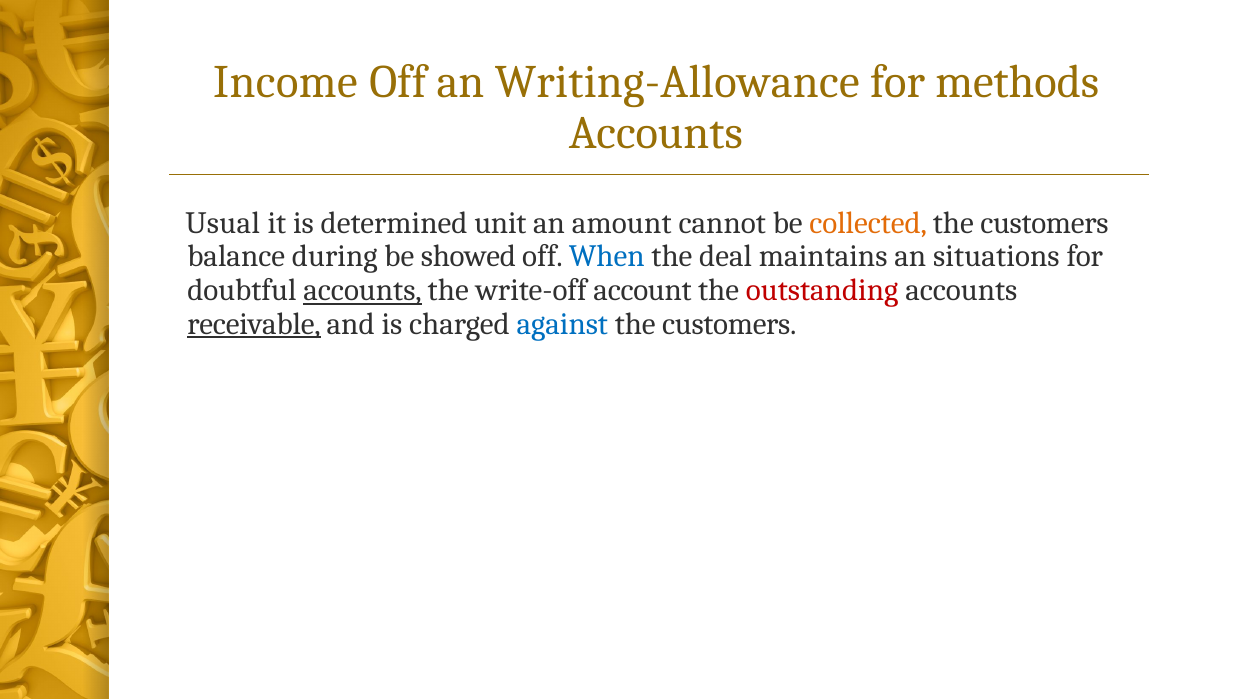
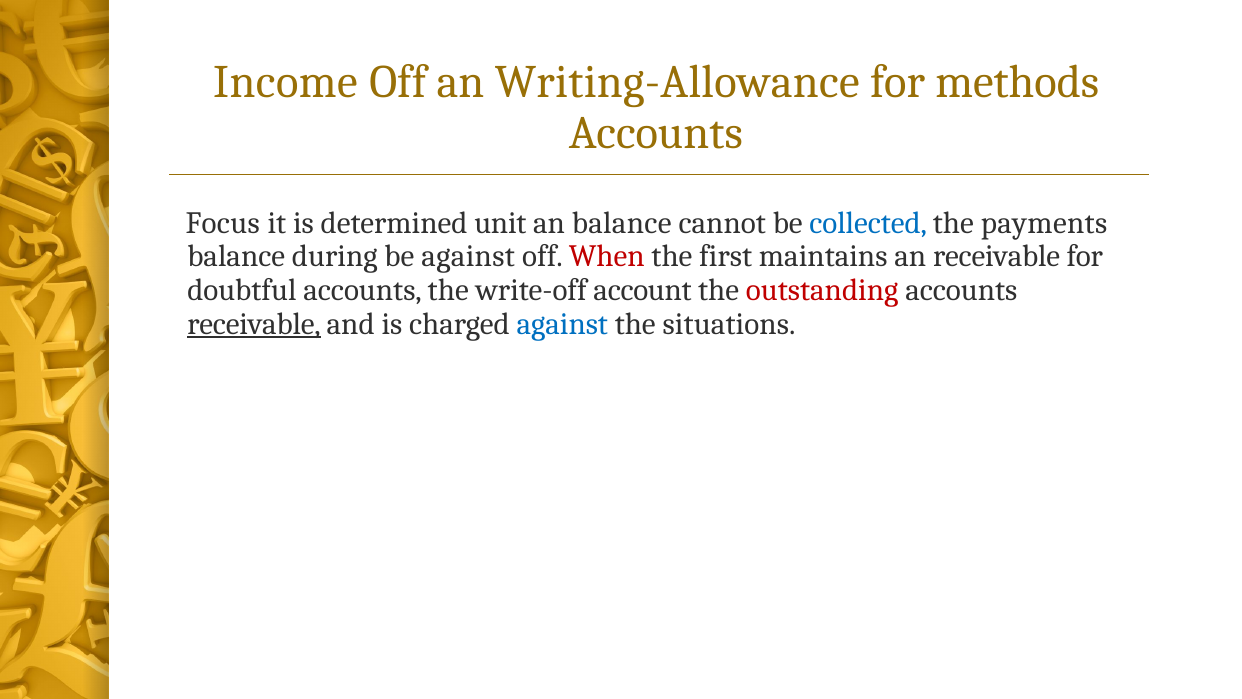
Usual: Usual -> Focus (223, 223)
an amount: amount -> balance (622, 223)
collected colour: orange -> blue (868, 223)
customers: customers -> payments (1044, 223)
be showed: showed -> against (468, 257)
When colour: blue -> red (607, 257)
deal: deal -> first (726, 257)
an situations: situations -> receivable (997, 257)
accounts underline: present -> none (363, 290)
customers: customers -> situations (729, 324)
